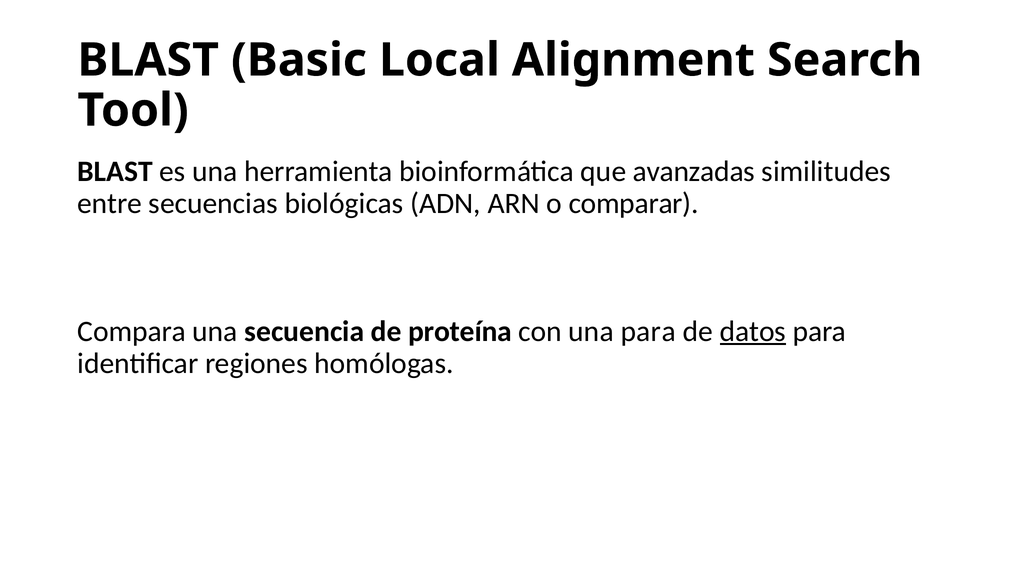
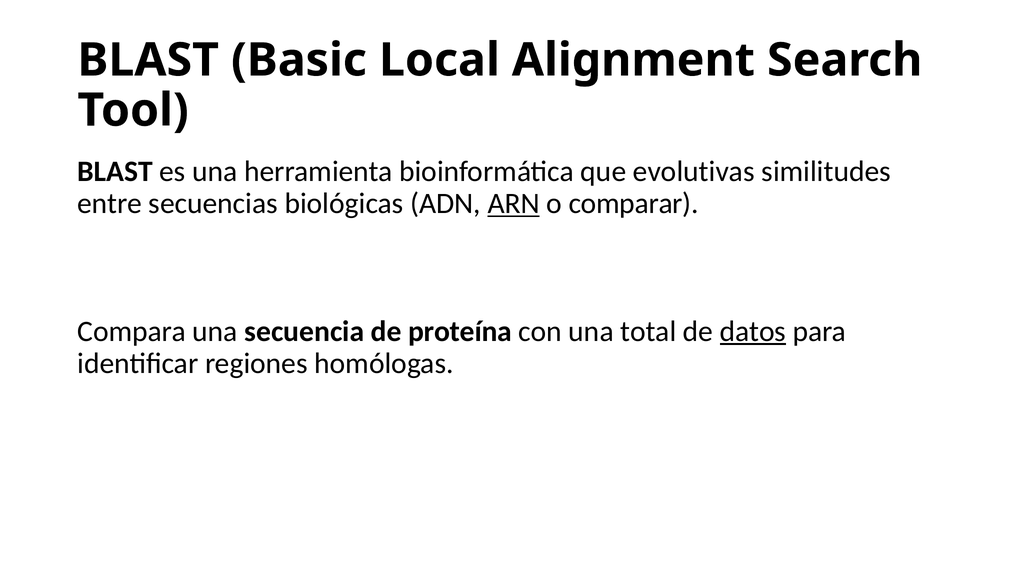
avanzadas: avanzadas -> evolutivas (694, 172)
ARN underline: none -> present (514, 204)
una para: para -> total (648, 331)
